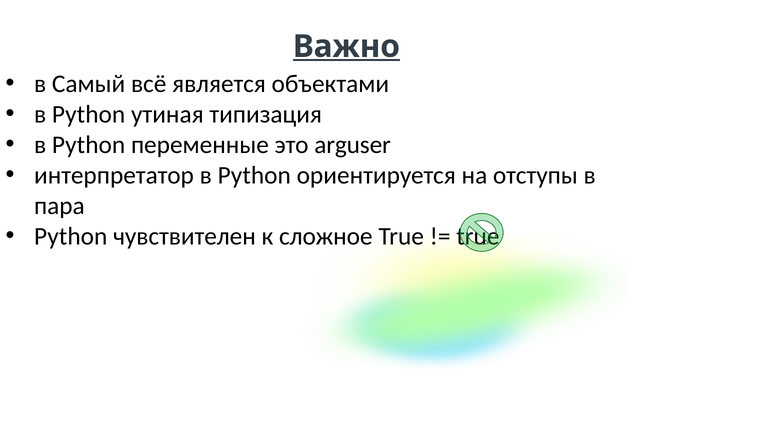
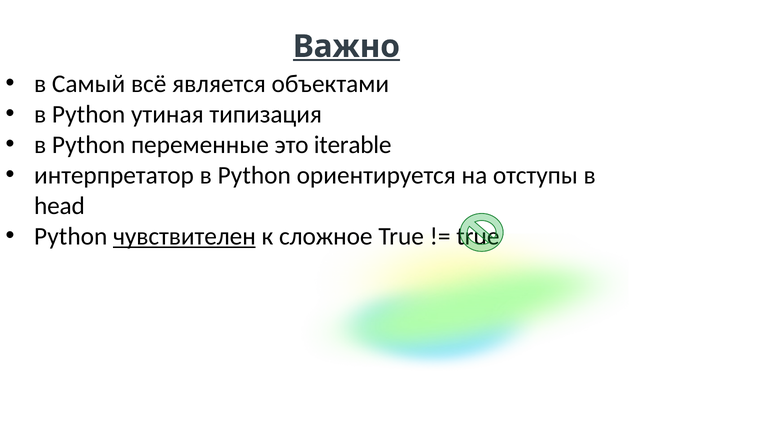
arguser: arguser -> iterable (353, 145)
пара: пара -> head (59, 205)
чувствителен underline: none -> present (184, 236)
